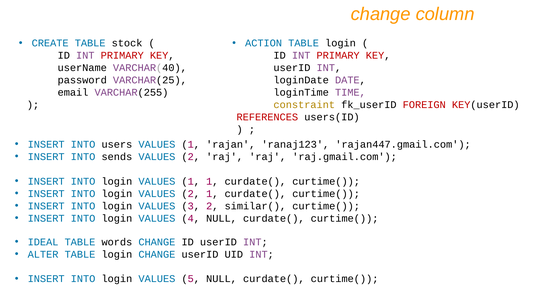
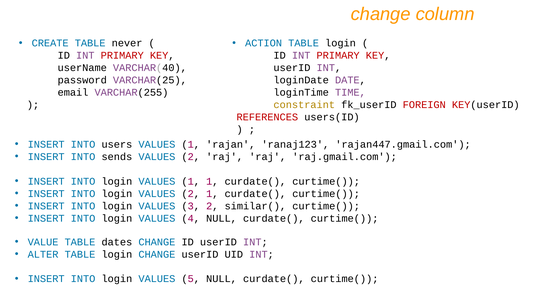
stock: stock -> never (127, 43)
IDEAL: IDEAL -> VALUE (43, 242)
words: words -> dates (117, 242)
